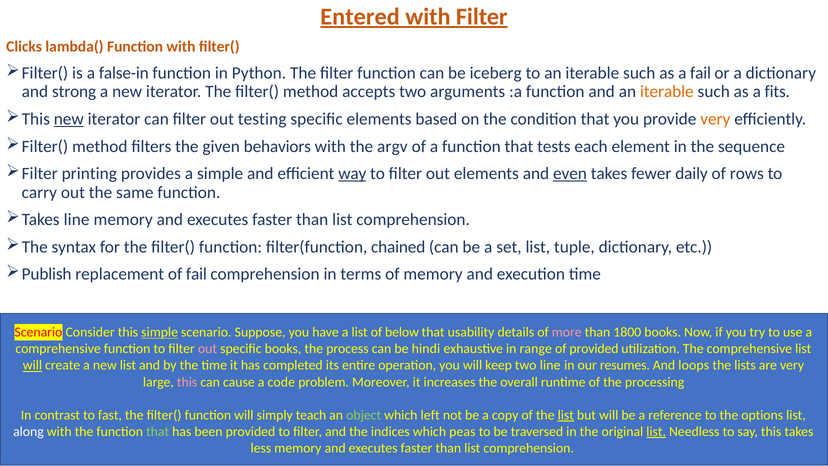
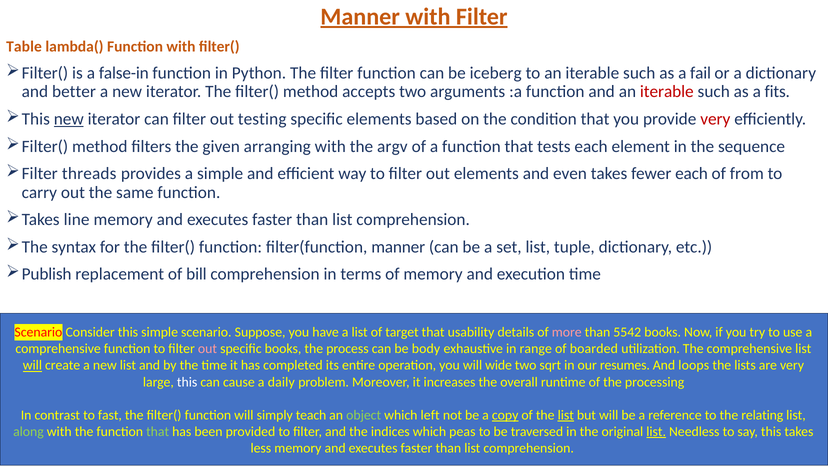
Entered: Entered -> Manner (360, 17)
Clicks: Clicks -> Table (24, 47)
strong: strong -> better (74, 92)
iterable colour: orange -> red (667, 92)
very colour: orange -> red (715, 119)
behaviors: behaviors -> arranging (277, 146)
printing: printing -> threads (89, 174)
way underline: present -> none (352, 174)
even underline: present -> none (570, 174)
fewer daily: daily -> each (692, 174)
rows: rows -> from (747, 174)
filter(function chained: chained -> manner (398, 247)
of fail: fail -> bill (196, 274)
simple underline: present -> none (160, 332)
below: below -> target (402, 332)
1800: 1800 -> 5542 (627, 332)
hindi: hindi -> body (426, 349)
of provided: provided -> boarded (594, 349)
keep: keep -> wide (499, 365)
two line: line -> sqrt (550, 365)
this colour: pink -> white (187, 382)
code: code -> daily (281, 382)
copy underline: none -> present (505, 415)
options: options -> relating (762, 415)
along colour: white -> light green (28, 431)
